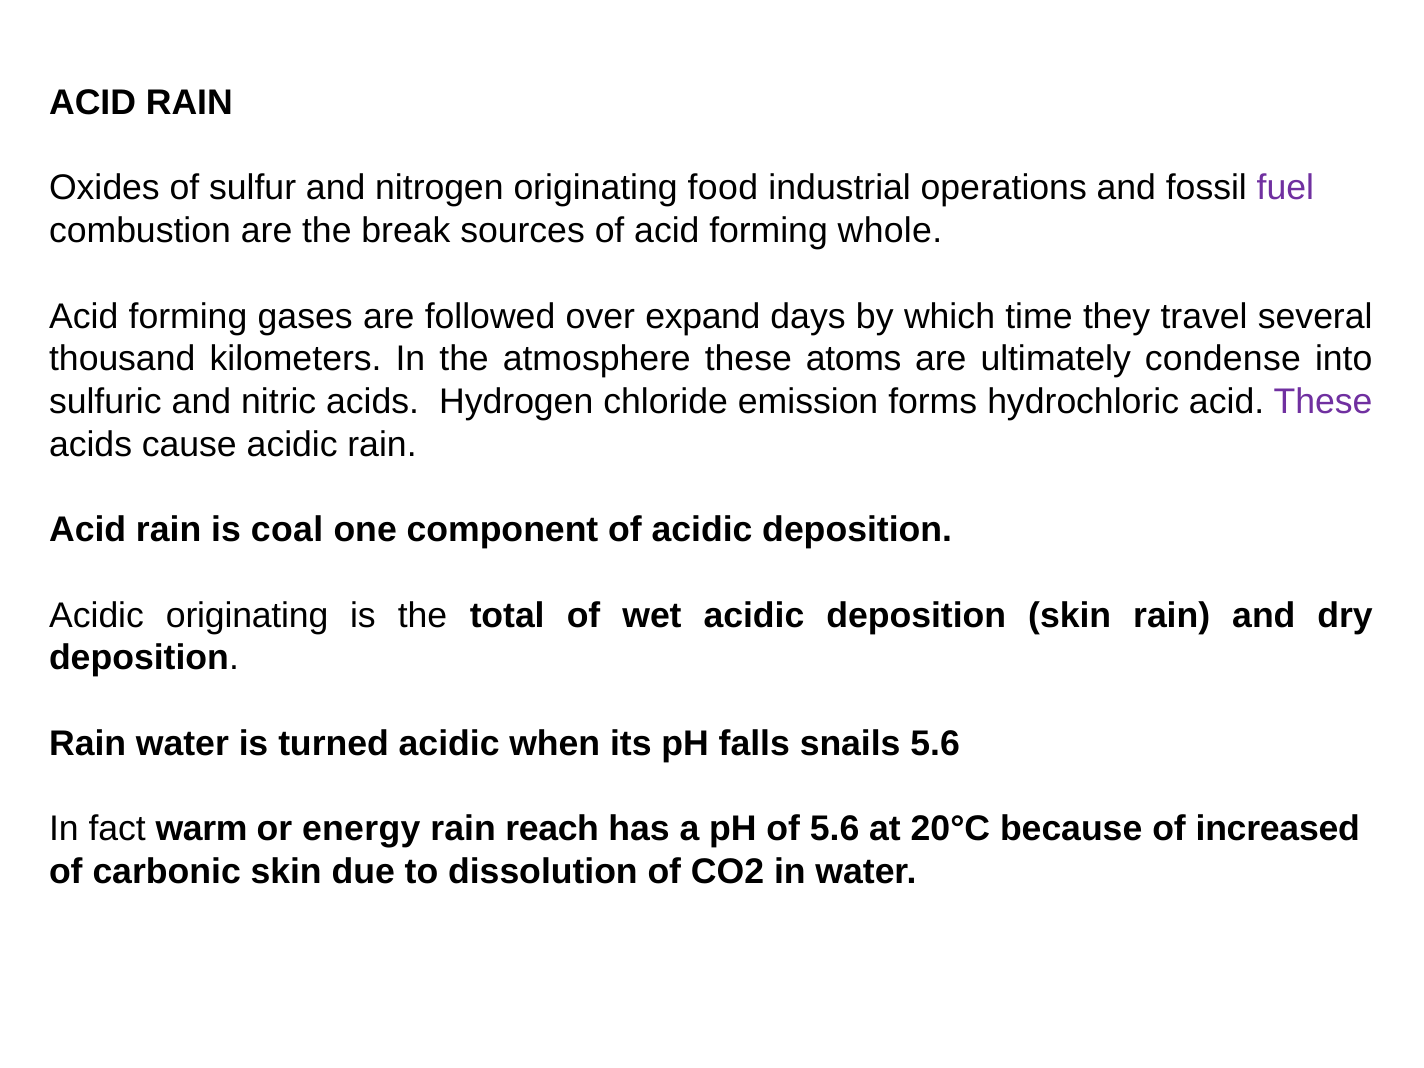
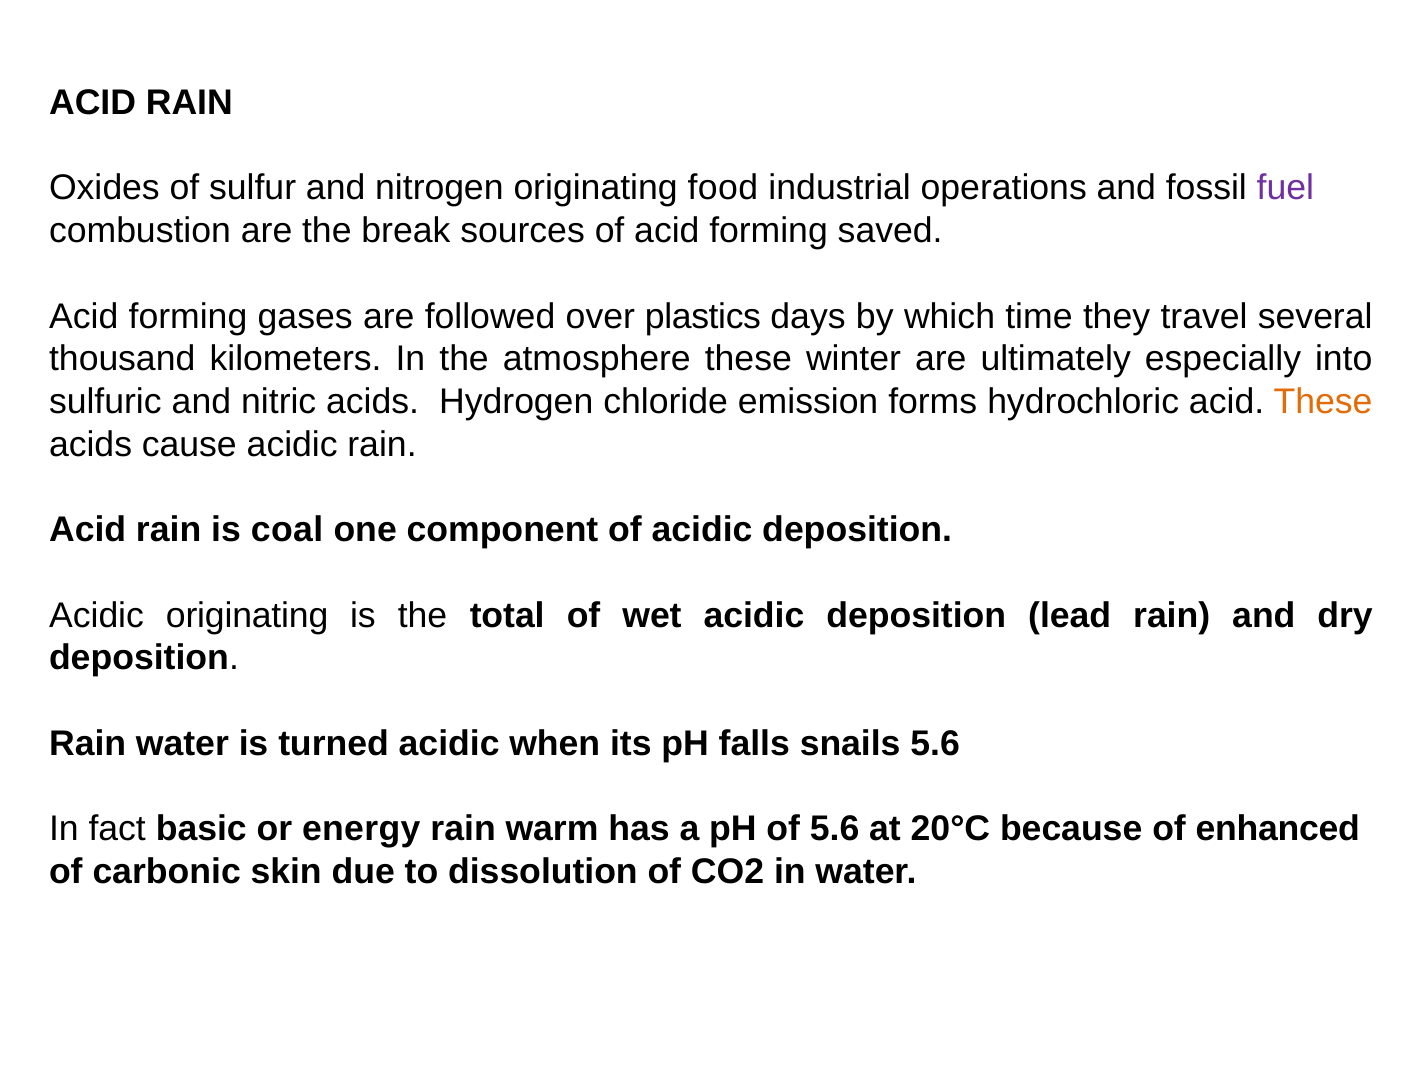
whole: whole -> saved (890, 231)
expand: expand -> plastics (703, 316)
atoms: atoms -> winter (853, 359)
condense: condense -> especially (1223, 359)
These colour: purple -> orange (1323, 402)
deposition skin: skin -> lead (1070, 615)
warm: warm -> basic (201, 829)
reach: reach -> warm (552, 829)
increased: increased -> enhanced (1278, 829)
